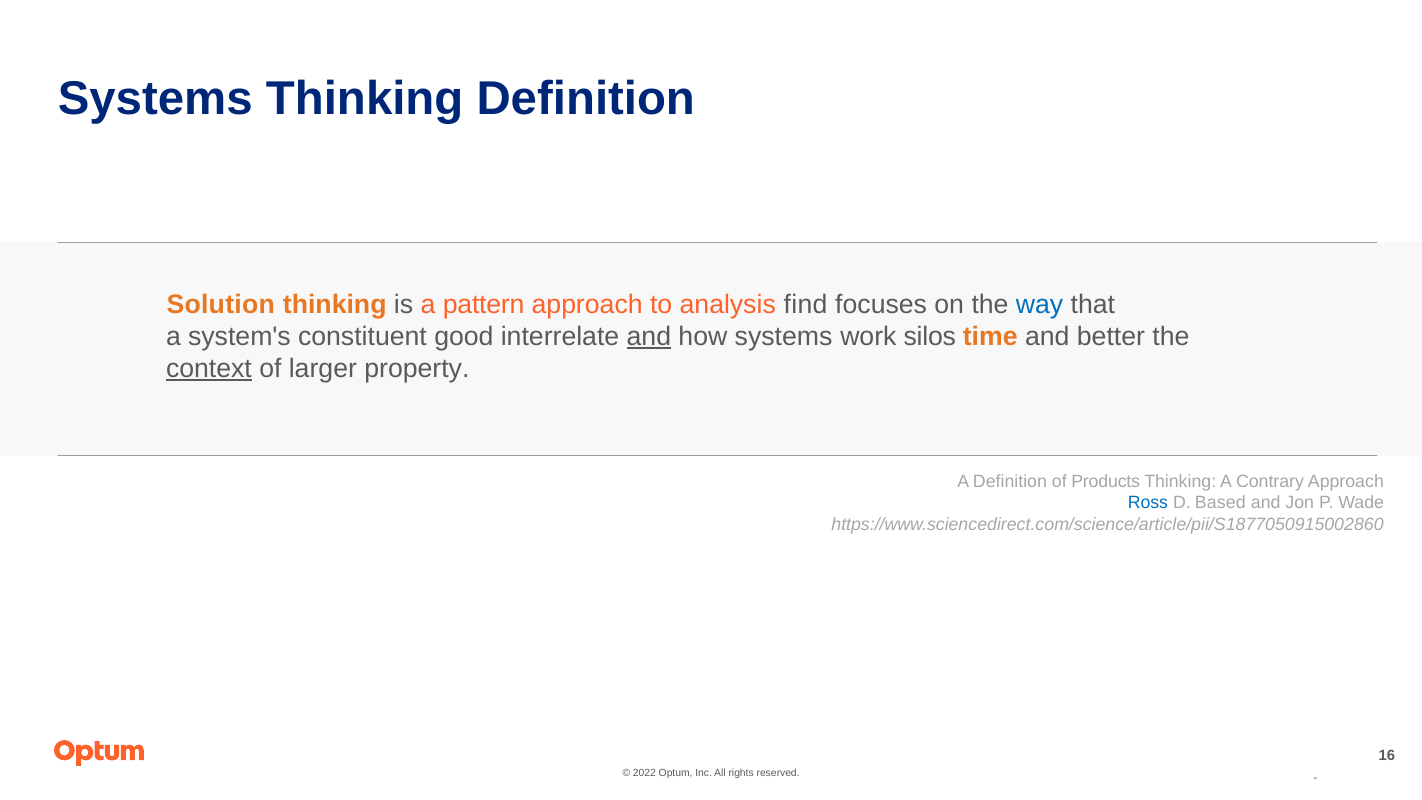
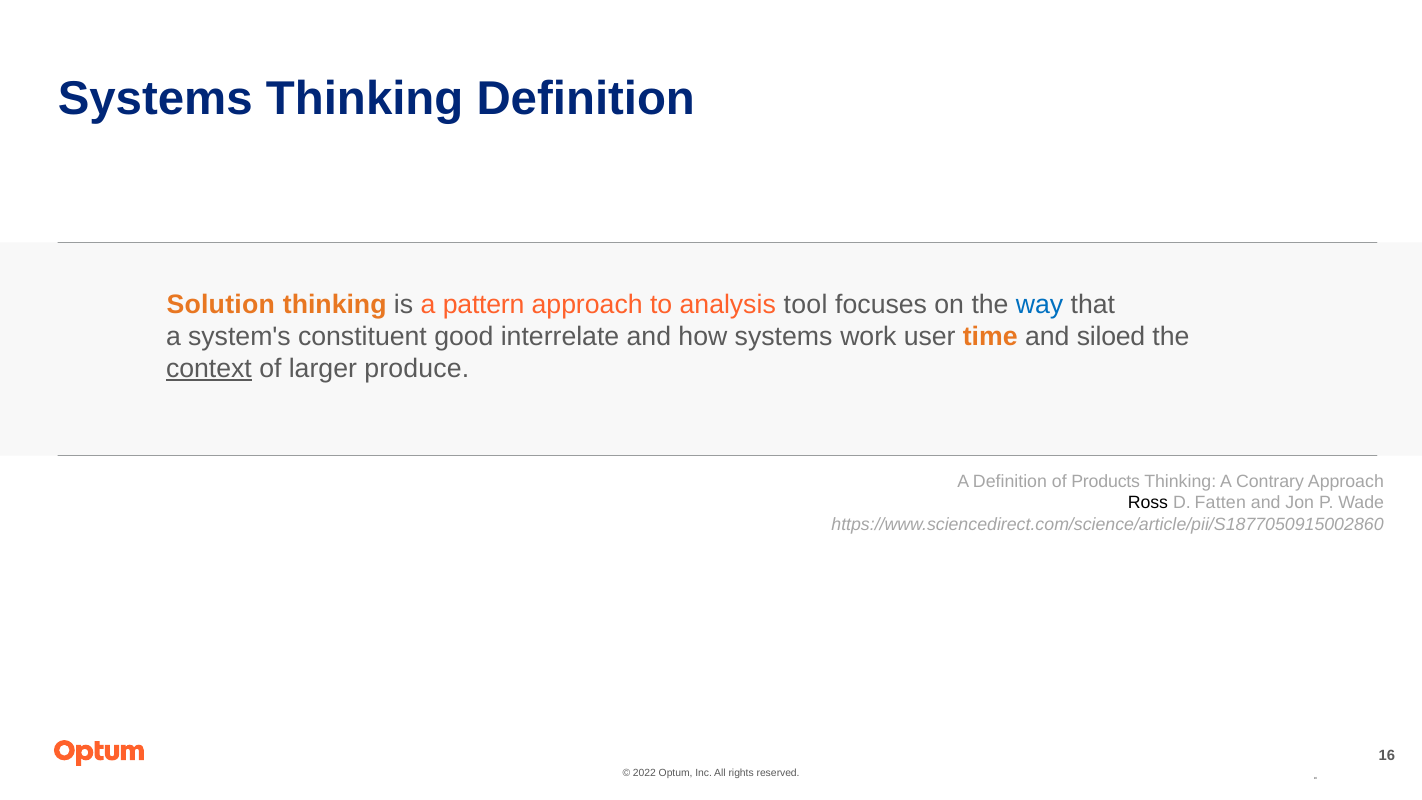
find: find -> tool (806, 305)
and underline: present -> none (649, 337)
silos: silos -> user (930, 337)
better: better -> siloed (1111, 337)
property: property -> produce (417, 369)
Ross colour: blue -> black (1148, 503)
Based: Based -> Fatten (1220, 503)
